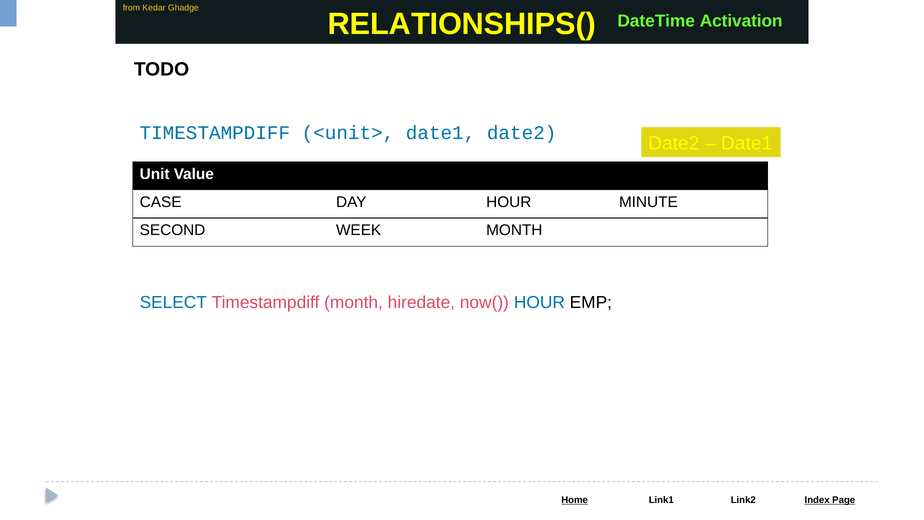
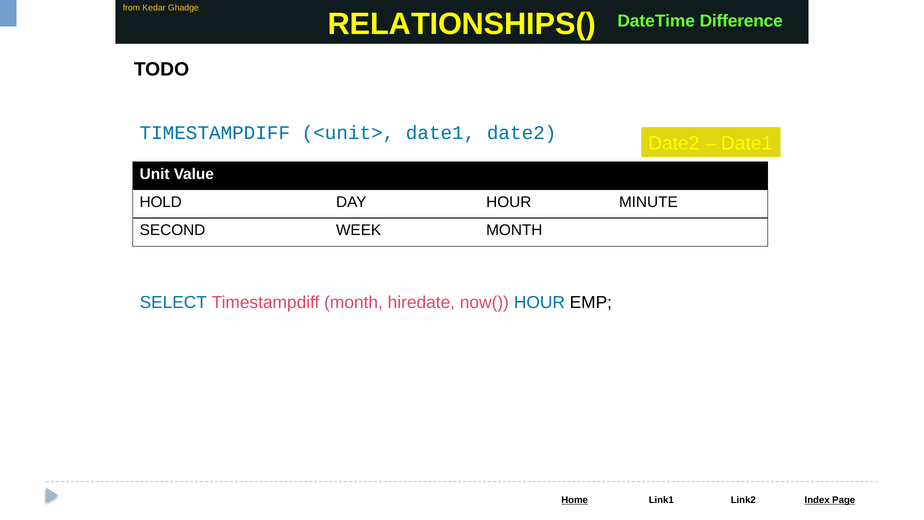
Activation: Activation -> Difference (741, 21)
CASE: CASE -> HOLD (161, 202)
